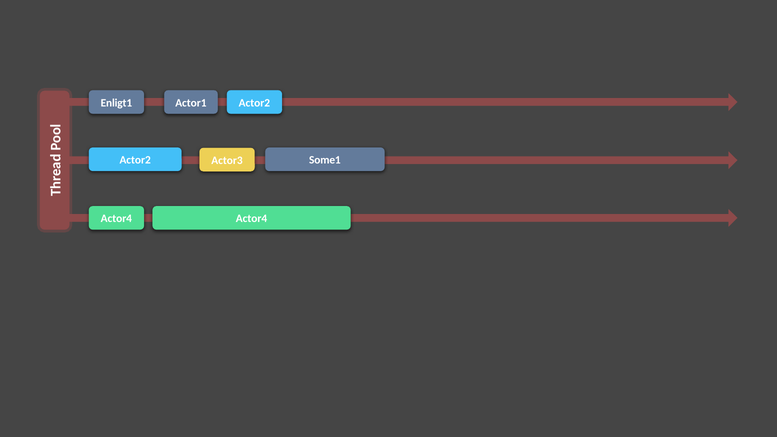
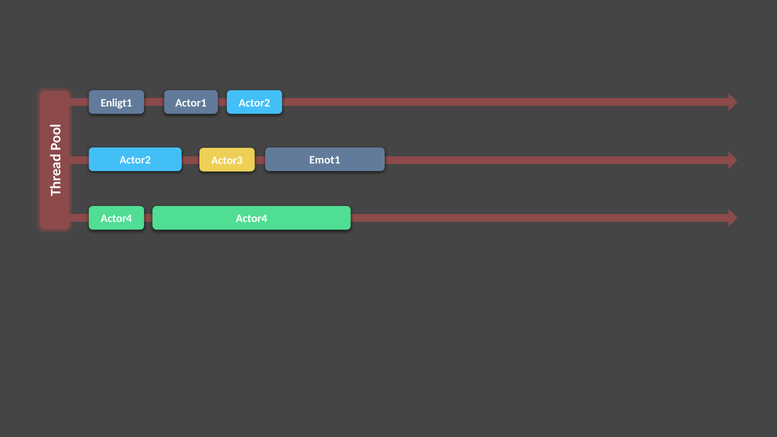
Some1: Some1 -> Emot1 (325, 160)
